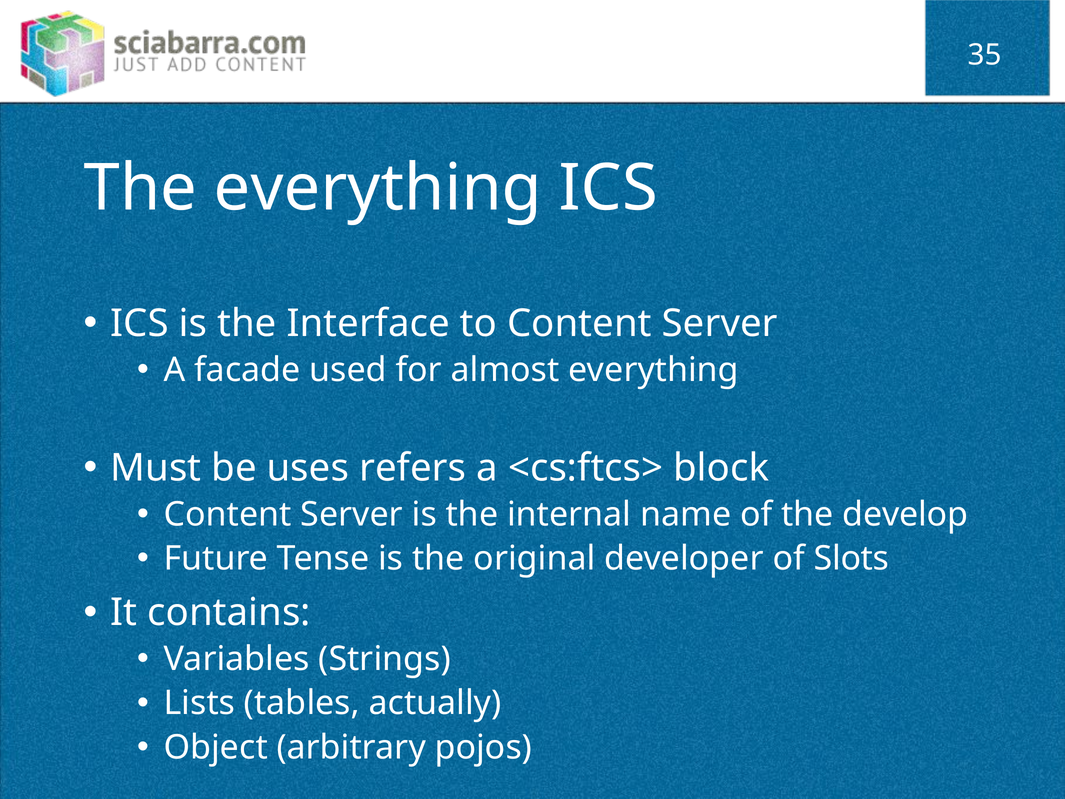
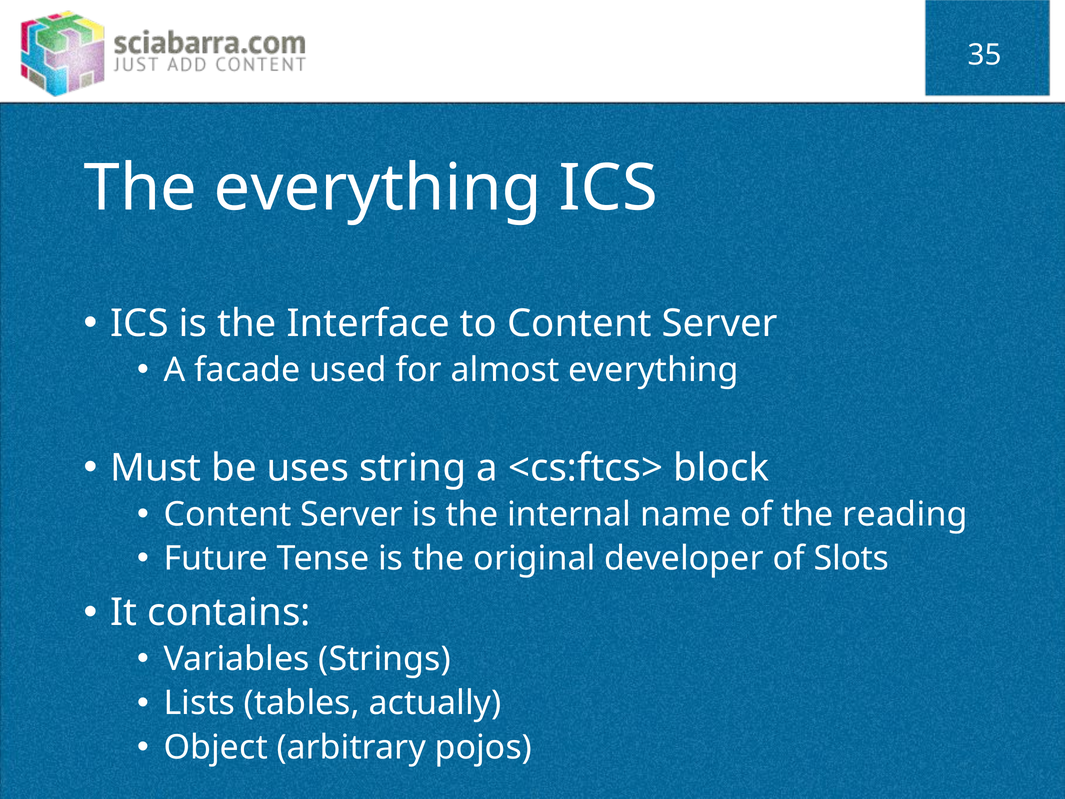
refers: refers -> string (413, 468)
develop: develop -> reading (905, 514)
